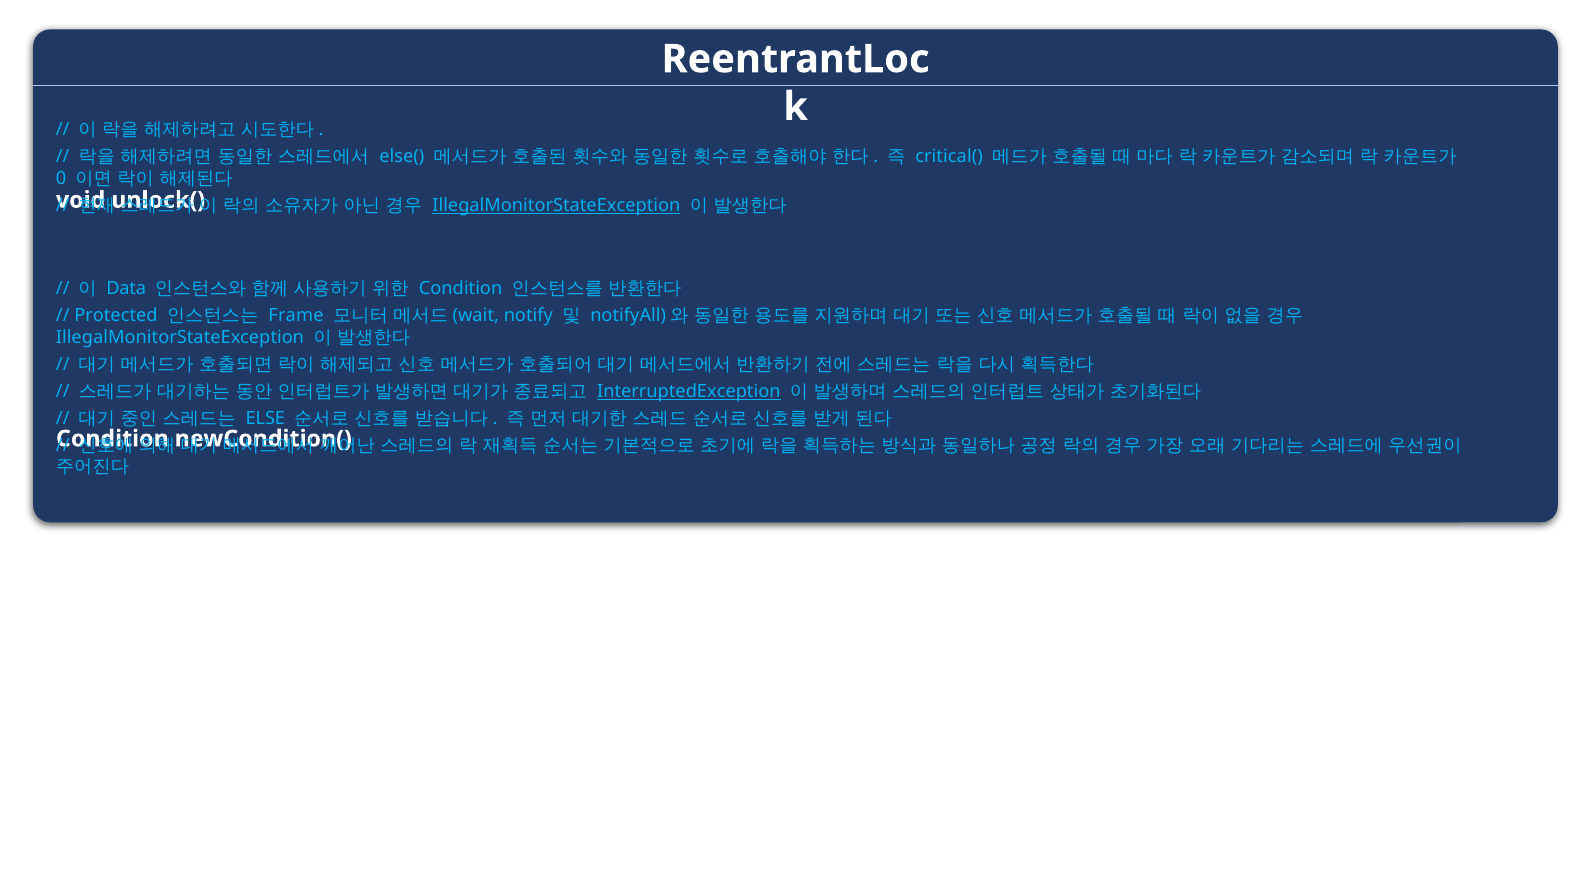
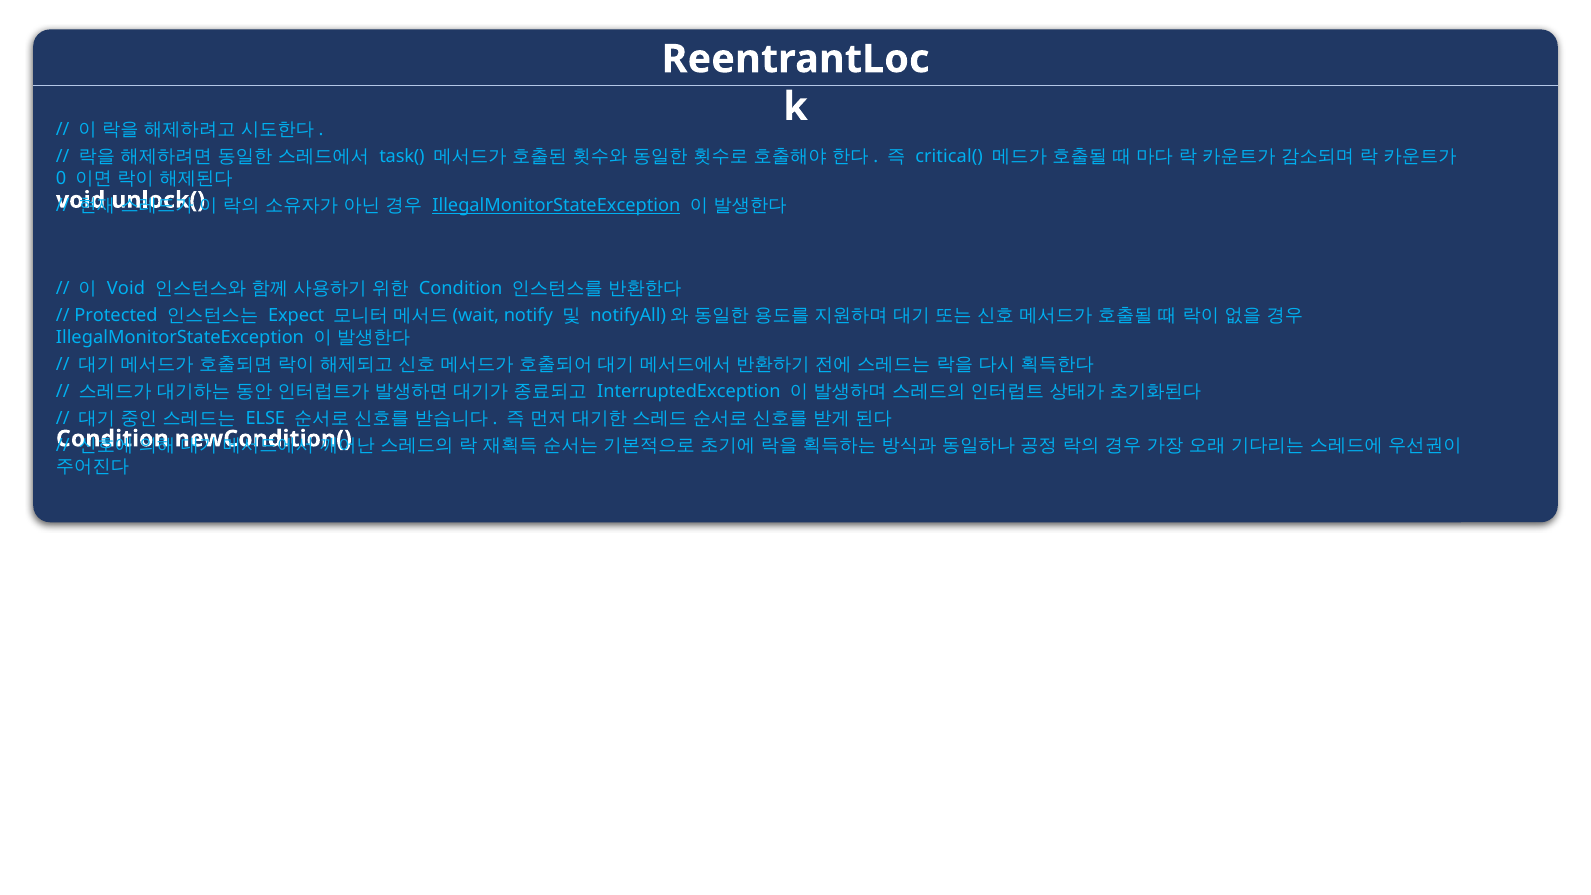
else(: else( -> task( (402, 157)
Data: Data -> Void (126, 289)
Frame: Frame -> Expect (296, 316)
InterruptedException underline: present -> none (689, 391)
